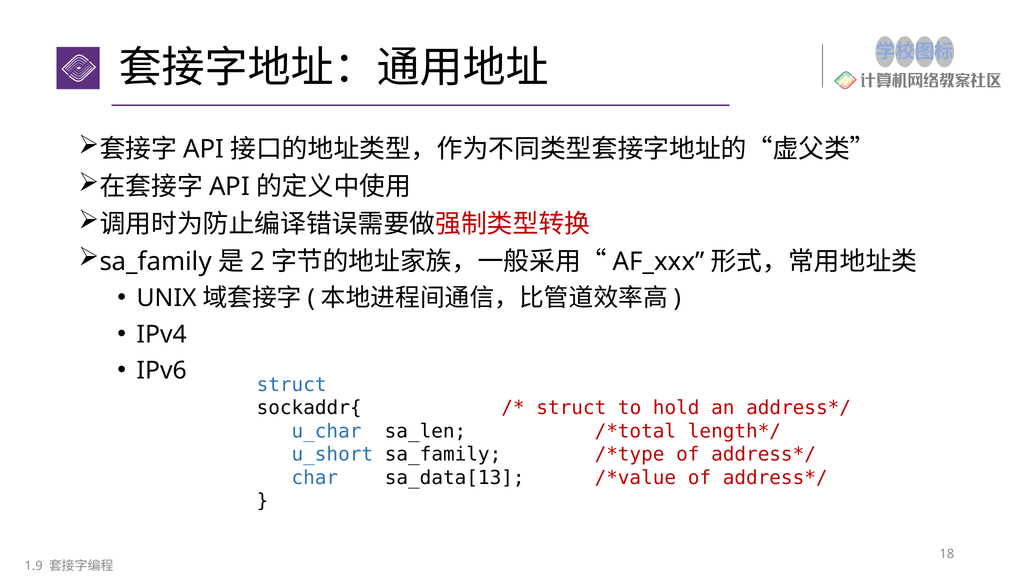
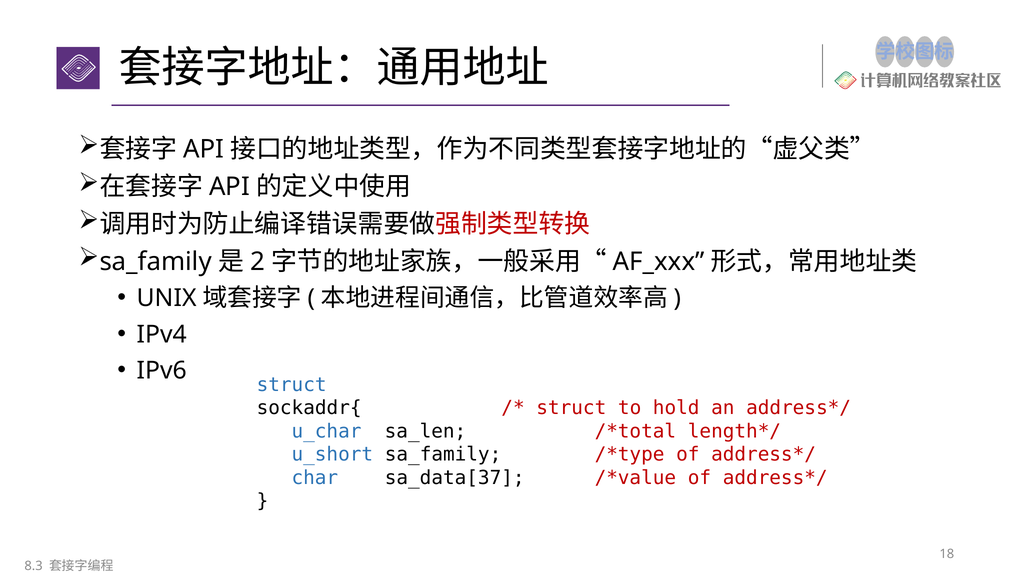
sa_data[13: sa_data[13 -> sa_data[37 (455, 478)
1.9: 1.9 -> 8.3 (34, 566)
